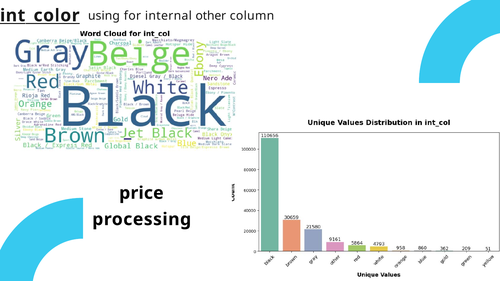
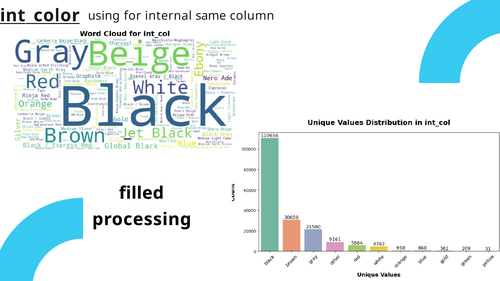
other: other -> same (211, 16)
price: price -> filled (141, 193)
